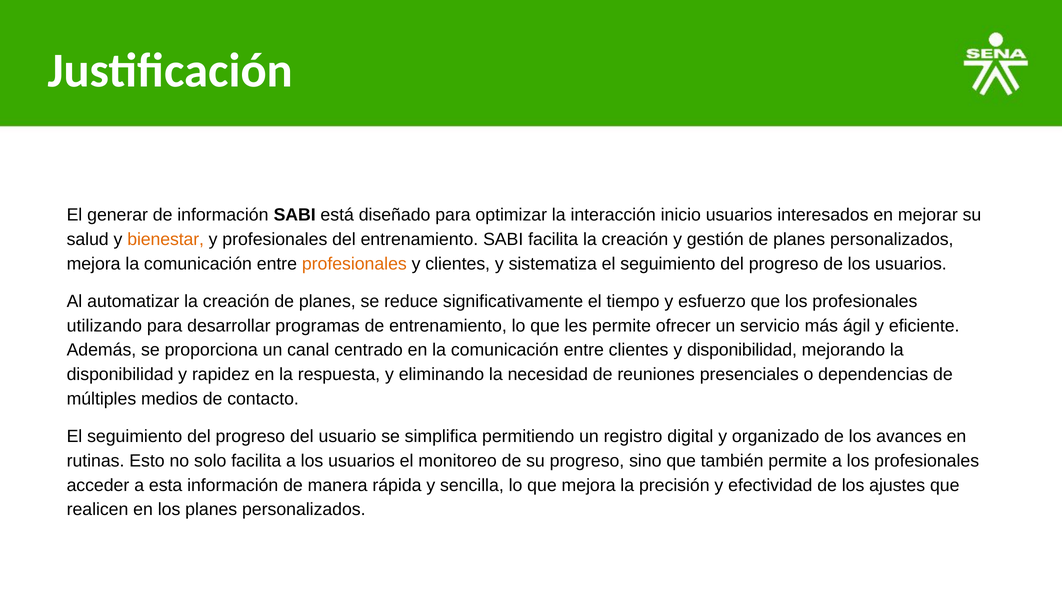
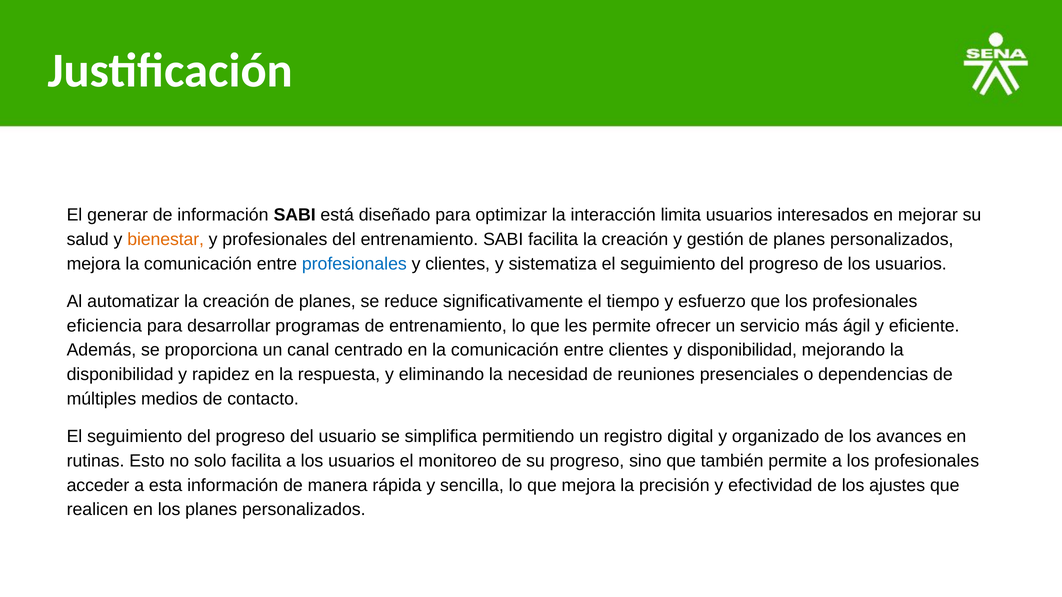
inicio: inicio -> limita (681, 215)
profesionales colour: orange -> blue (354, 264)
utilizando: utilizando -> eficiencia (104, 326)
